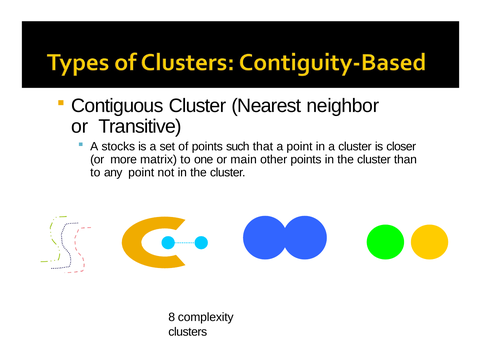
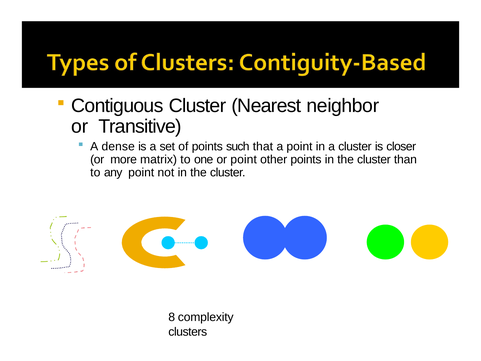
stocks: stocks -> dense (118, 146)
or main: main -> point (244, 159)
